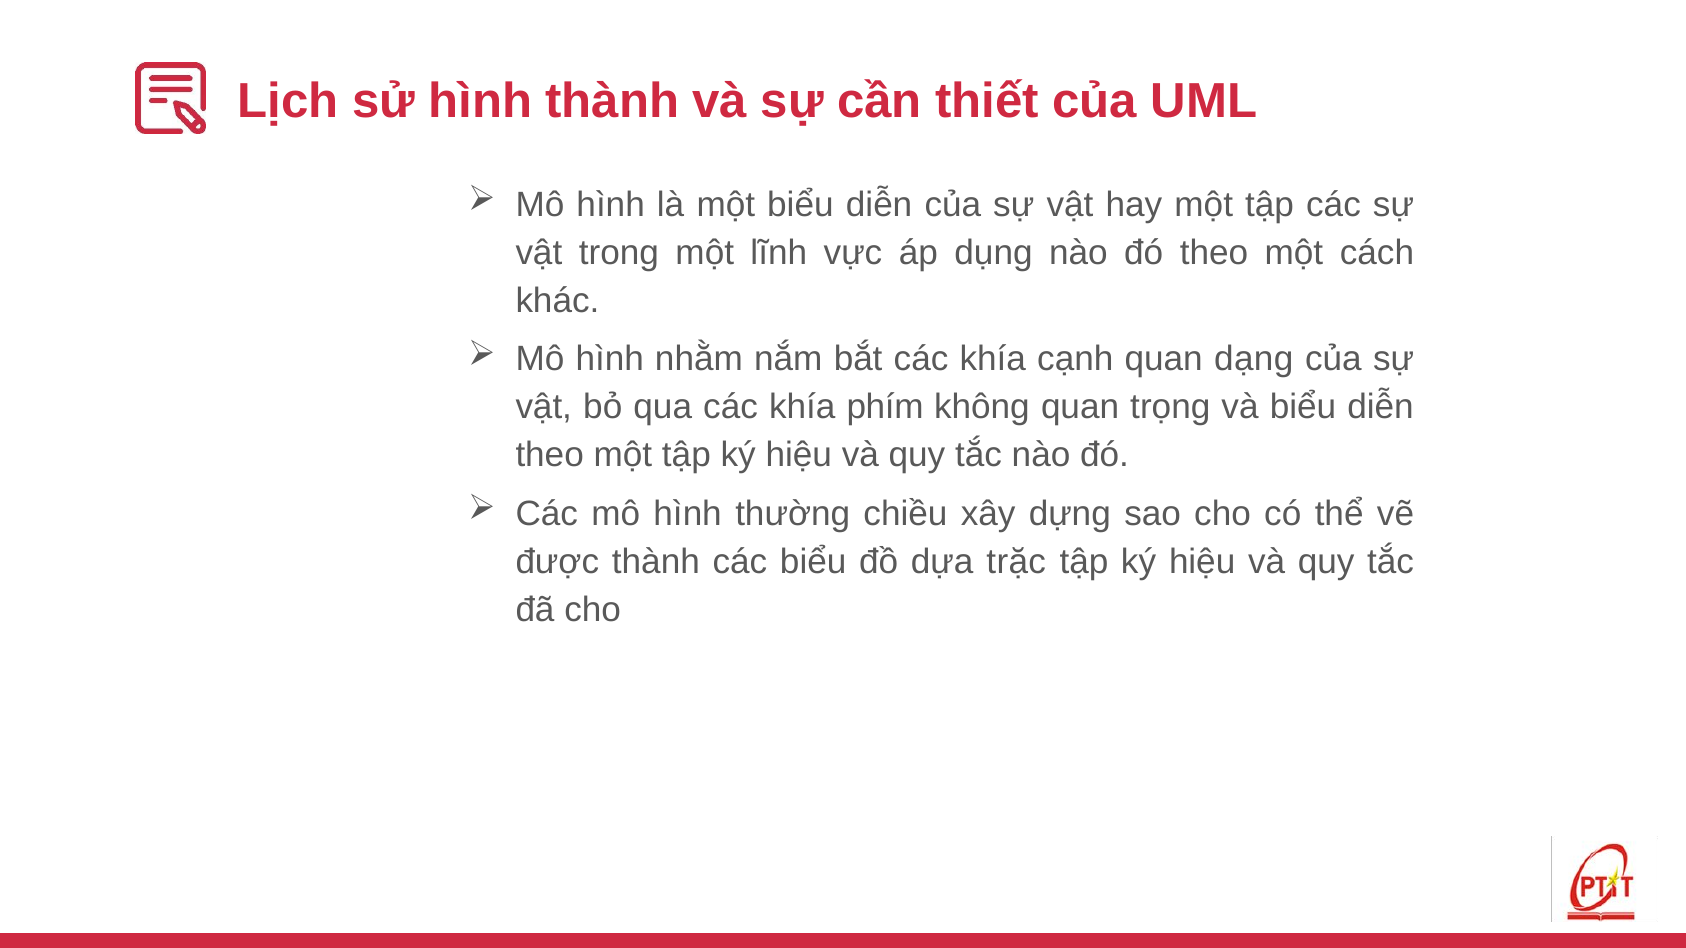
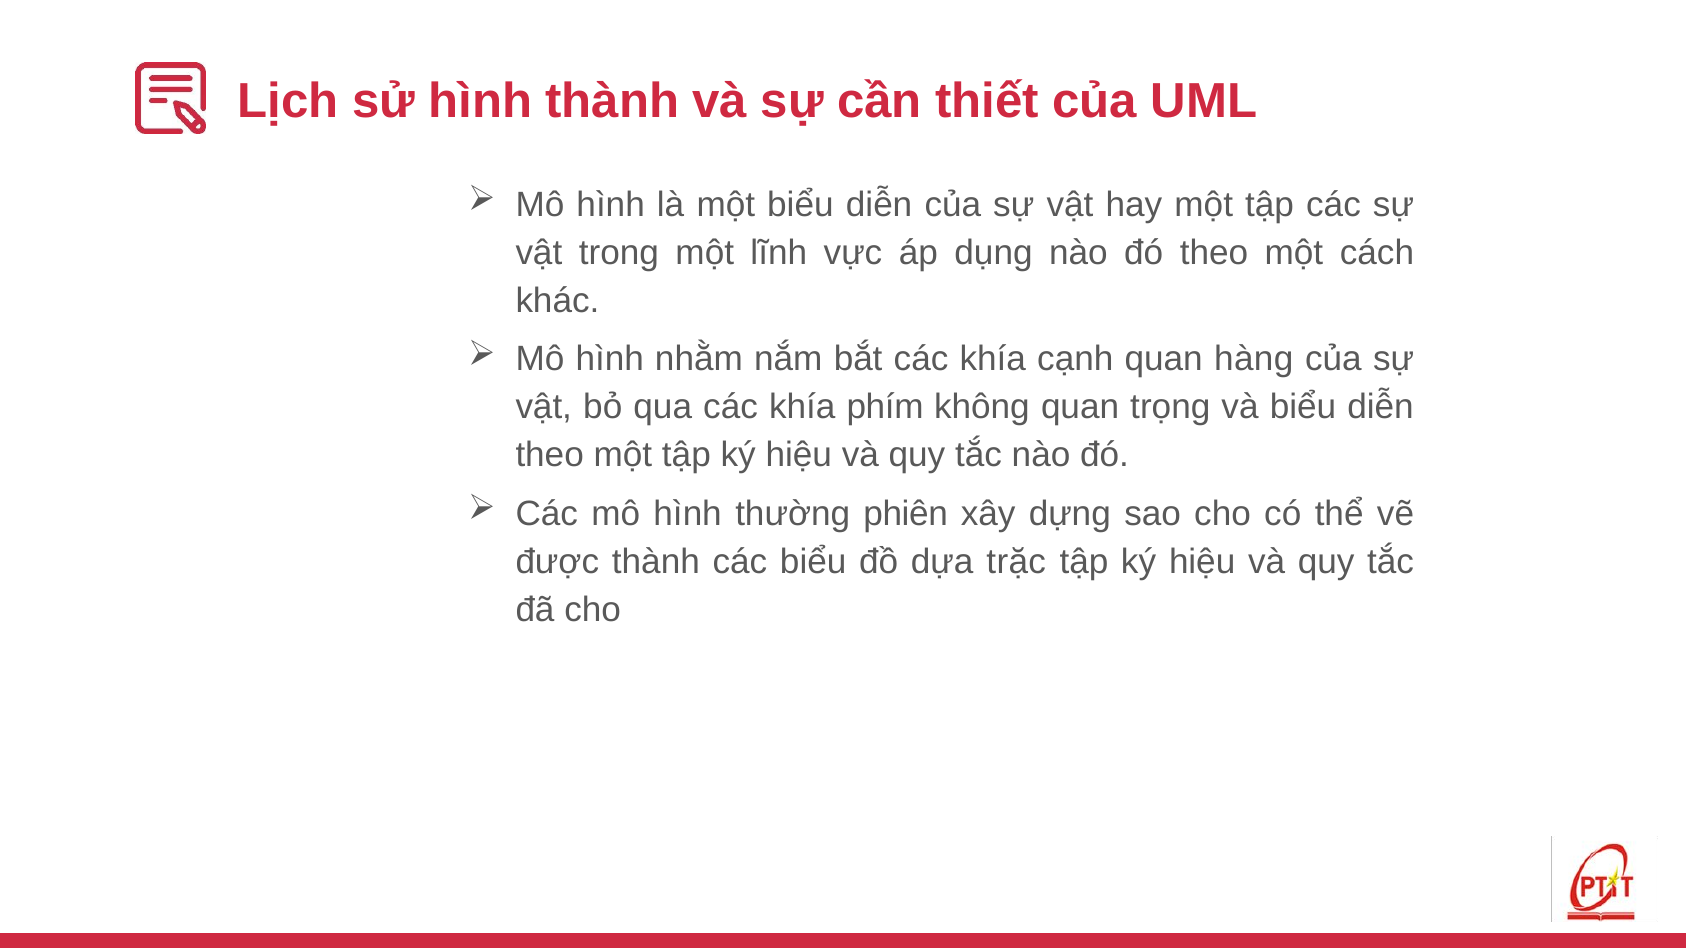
dạng: dạng -> hàng (1254, 359)
chiều: chiều -> phiên (906, 514)
